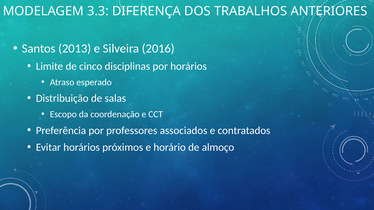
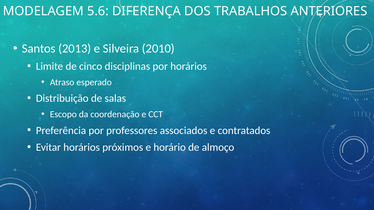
3.3: 3.3 -> 5.6 (98, 11)
2016: 2016 -> 2010 (158, 49)
